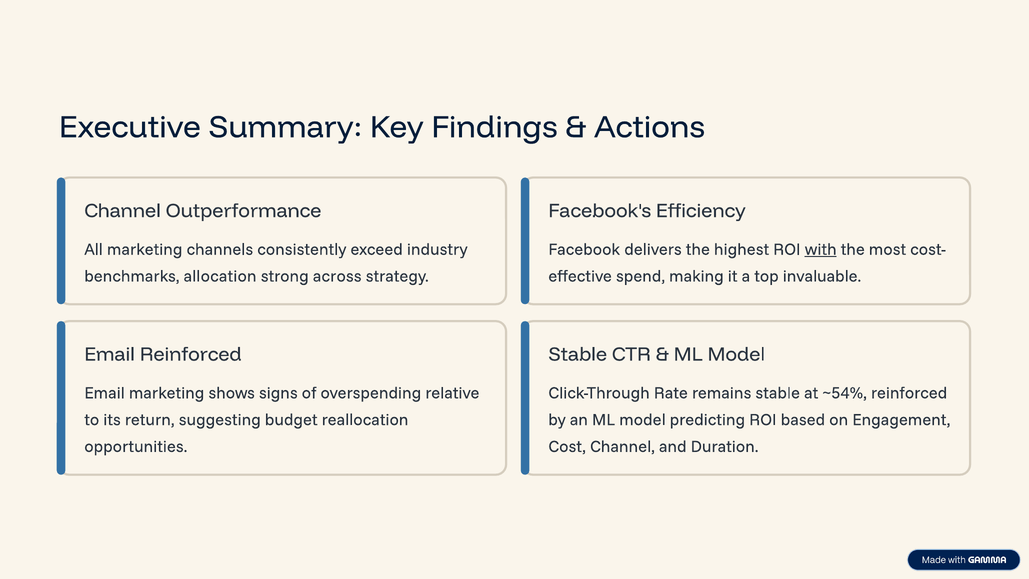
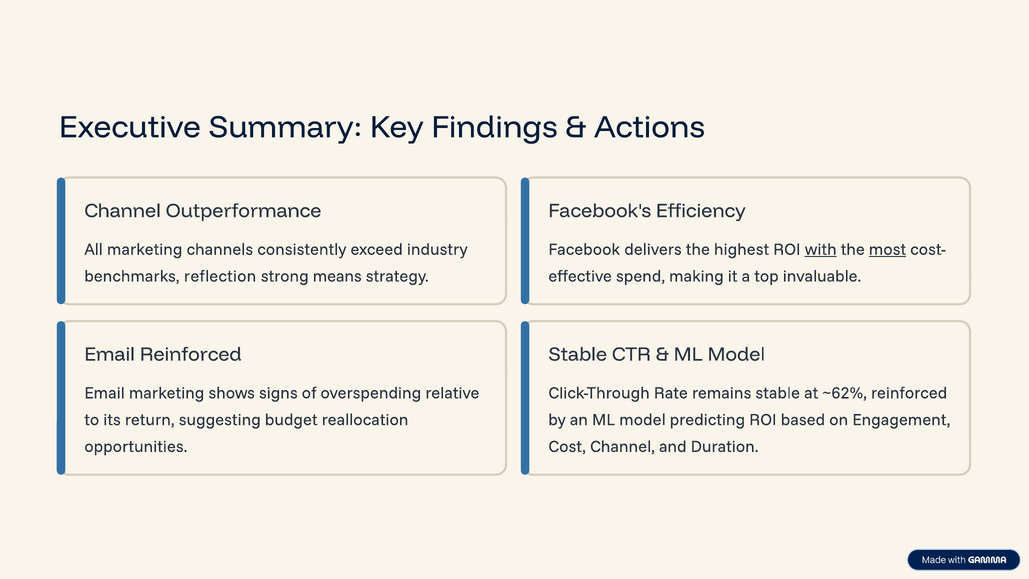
most underline: none -> present (887, 249)
allocation: allocation -> reflection (220, 276)
across: across -> means (337, 276)
~54%: ~54% -> ~62% (845, 393)
